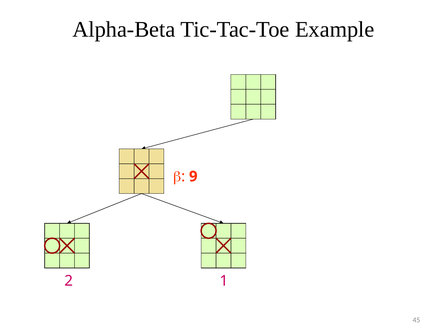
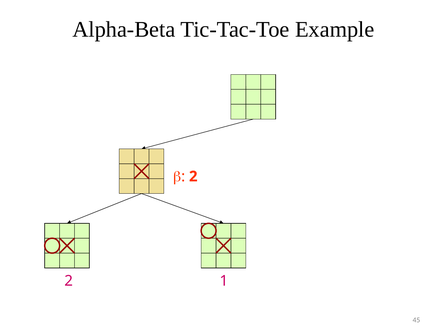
b 9: 9 -> 2 (193, 177)
